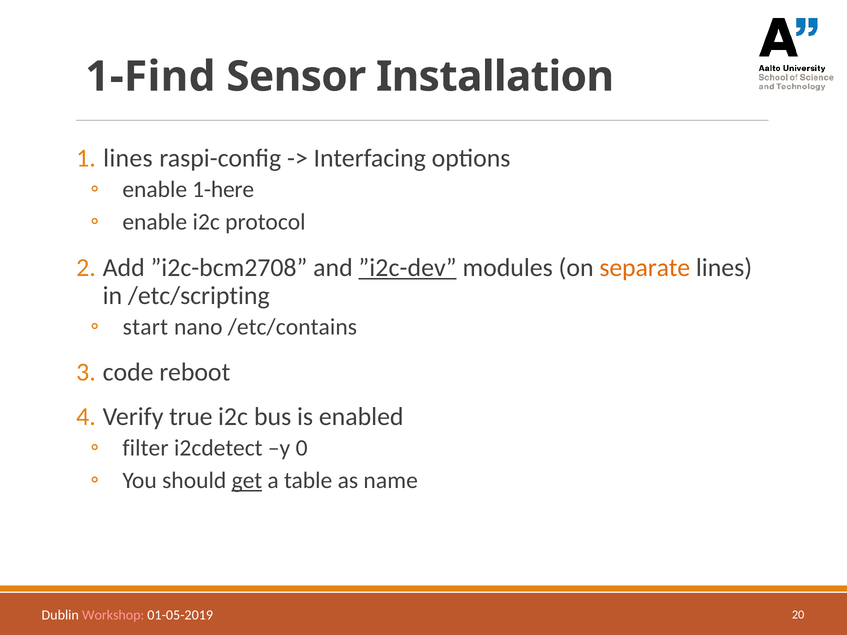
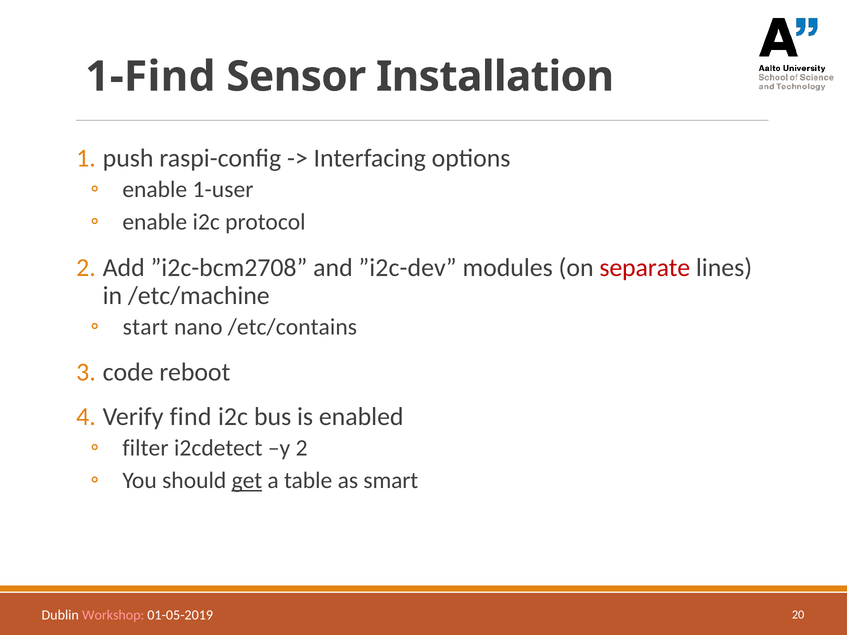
1 lines: lines -> push (128, 158)
1-here: 1-here -> 1-user (223, 190)
”i2c-dev underline: present -> none (408, 268)
separate colour: orange -> red (645, 268)
/etc/scripting: /etc/scripting -> /etc/machine (199, 296)
true: true -> find (191, 417)
y 0: 0 -> 2 (302, 448)
name: name -> smart (391, 481)
